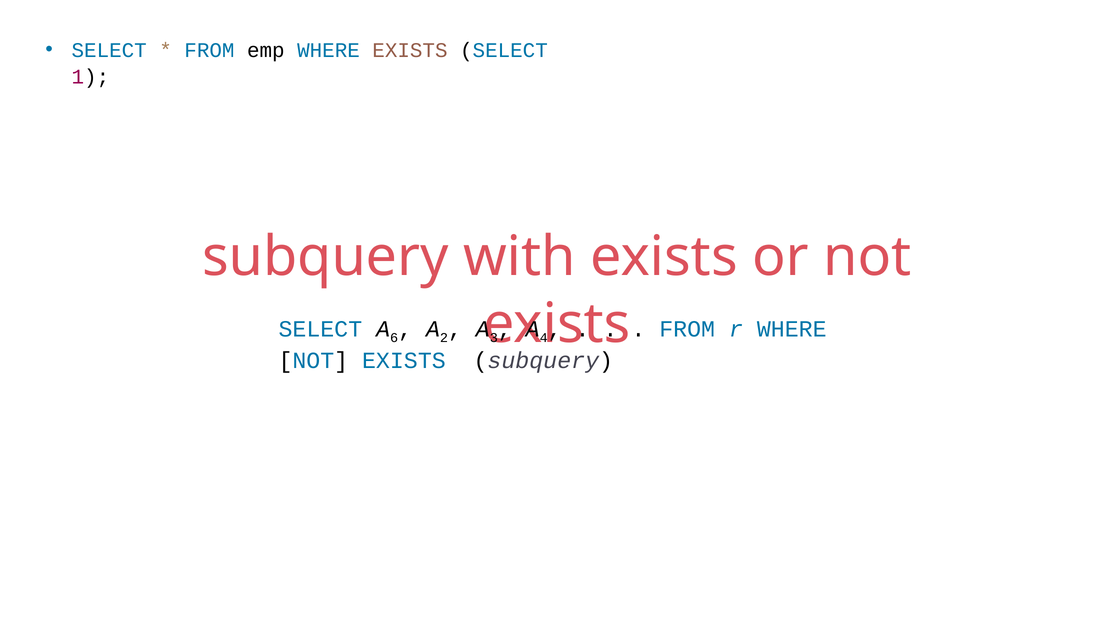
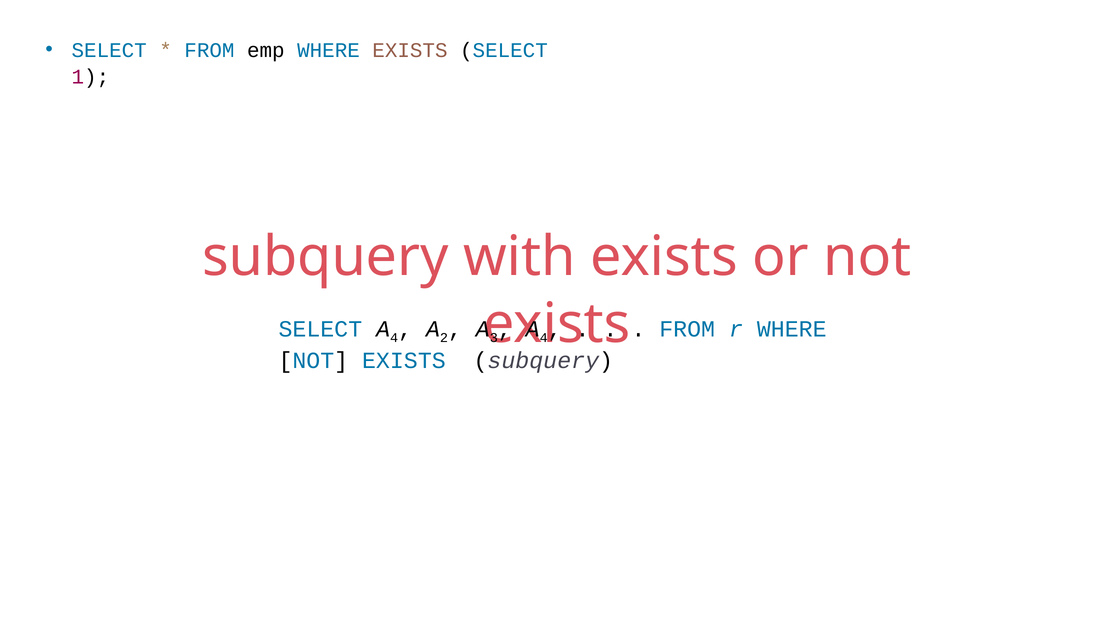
6: 6 -> 4 (394, 338)
